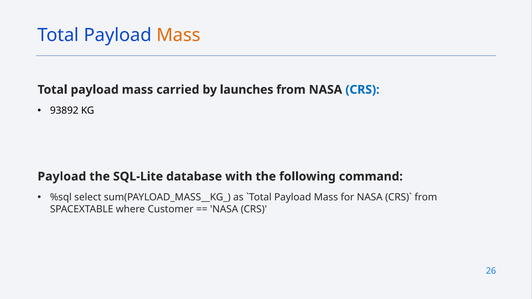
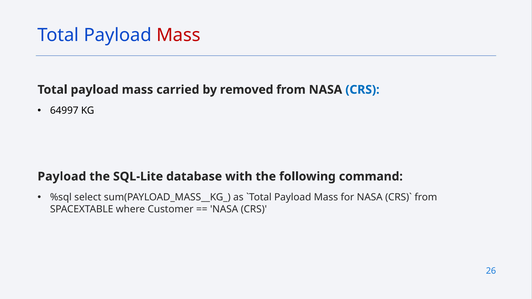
Mass colour: orange -> red (179, 35)
launches: launches -> removed (247, 90)
93892: 93892 -> 64997 (64, 111)
